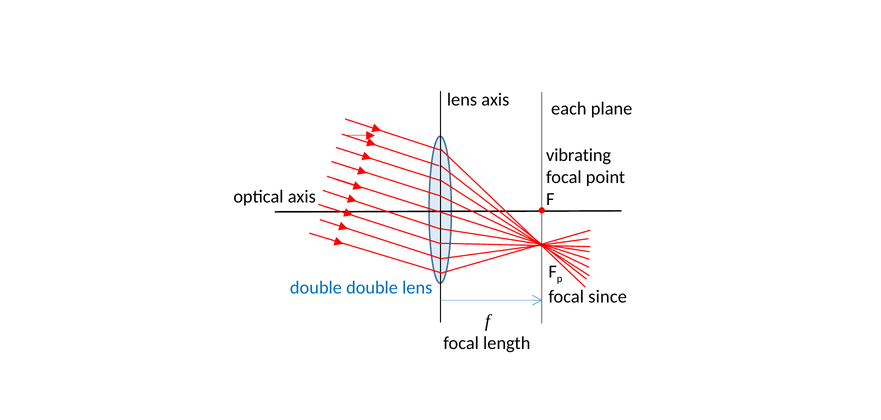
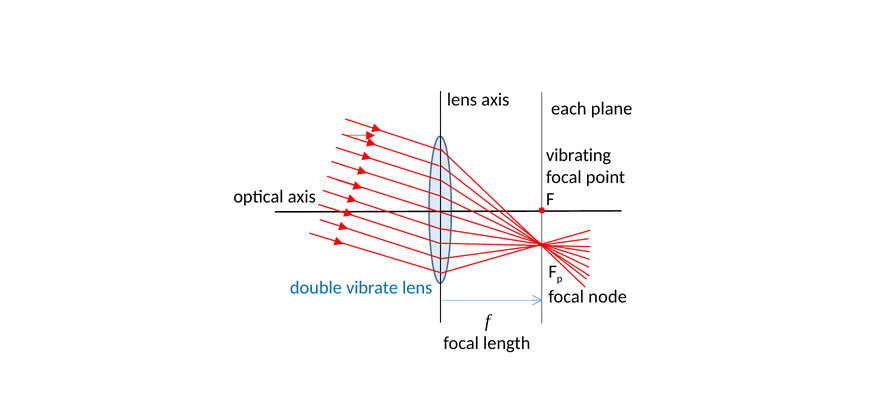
double double: double -> vibrate (372, 287)
since: since -> node (608, 297)
